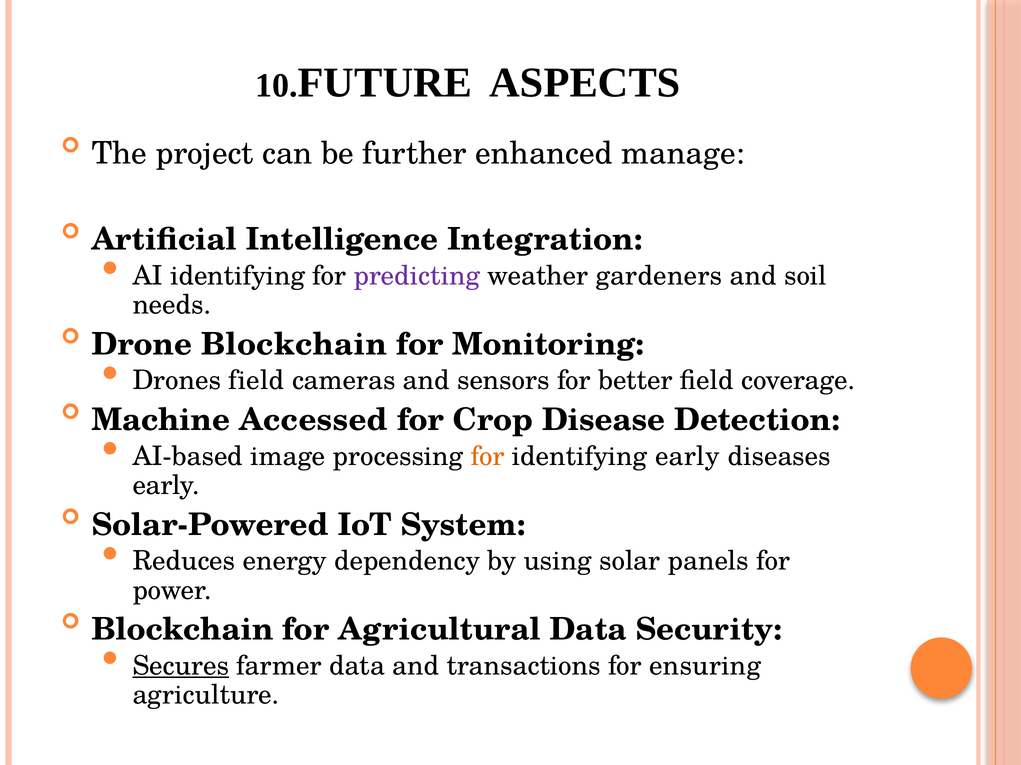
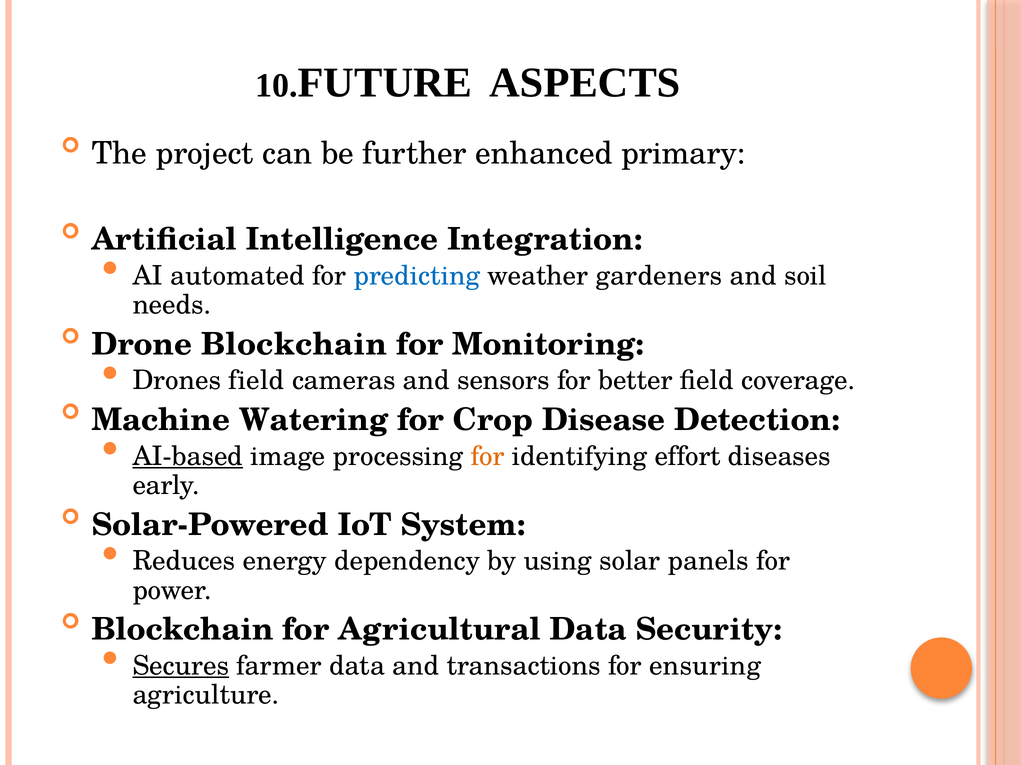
manage: manage -> primary (683, 154)
AI identifying: identifying -> automated (238, 276)
predicting colour: purple -> blue (417, 276)
Accessed: Accessed -> Watering (314, 421)
AI-based underline: none -> present (188, 457)
identifying early: early -> effort (688, 457)
